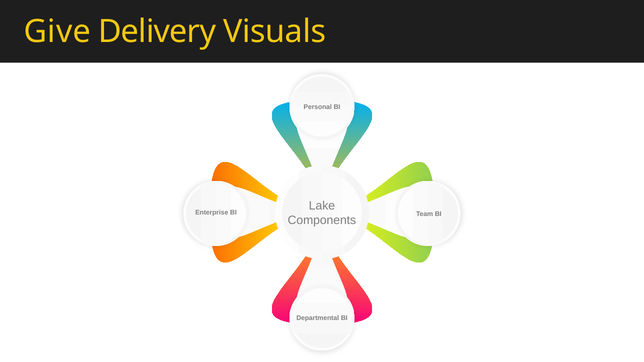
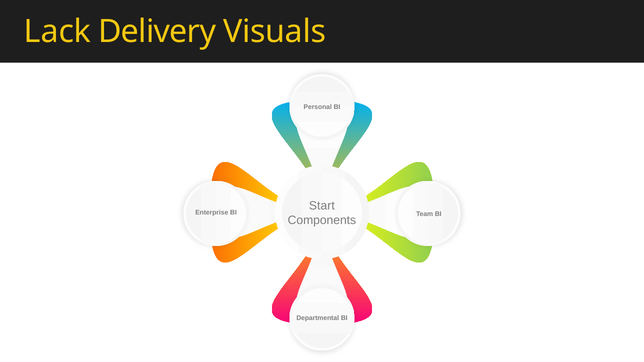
Give: Give -> Lack (57, 32)
Lake: Lake -> Start (322, 206)
